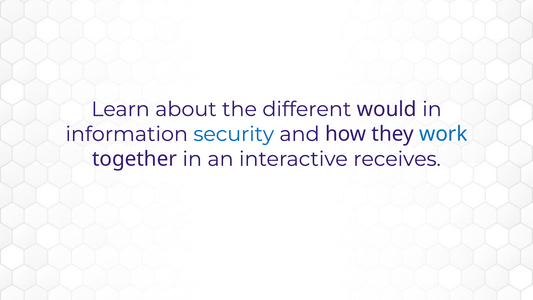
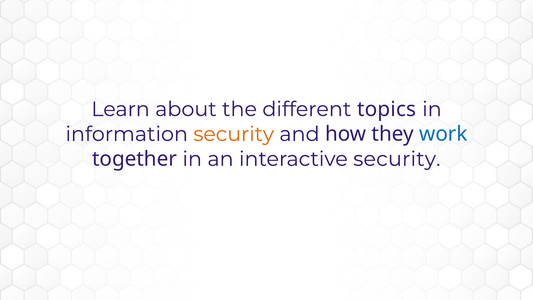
would: would -> topics (387, 109)
security colour: blue -> orange (234, 134)
interactive receives: receives -> security (397, 159)
